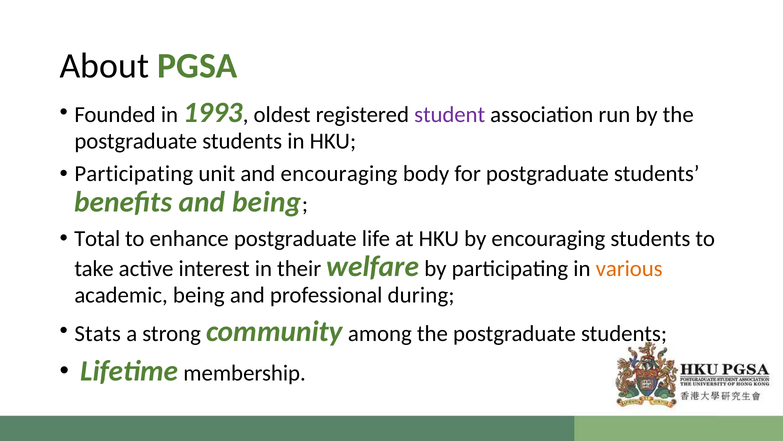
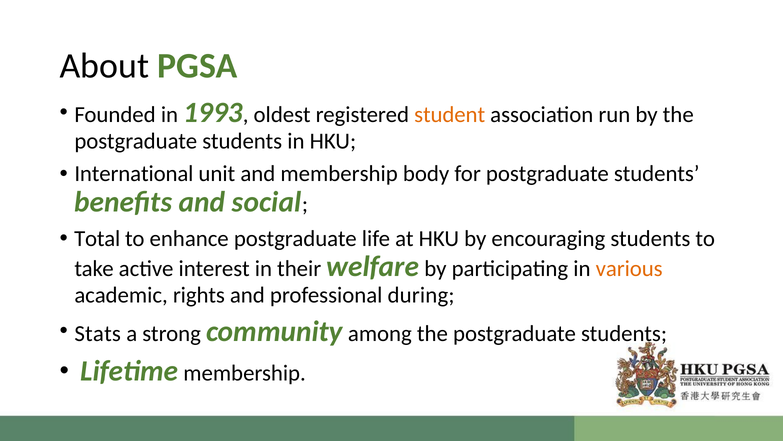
student colour: purple -> orange (450, 115)
Participating: Participating -> International (134, 174)
and encouraging: encouraging -> membership (339, 174)
and being: being -> social (267, 202)
academic being: being -> rights (199, 295)
